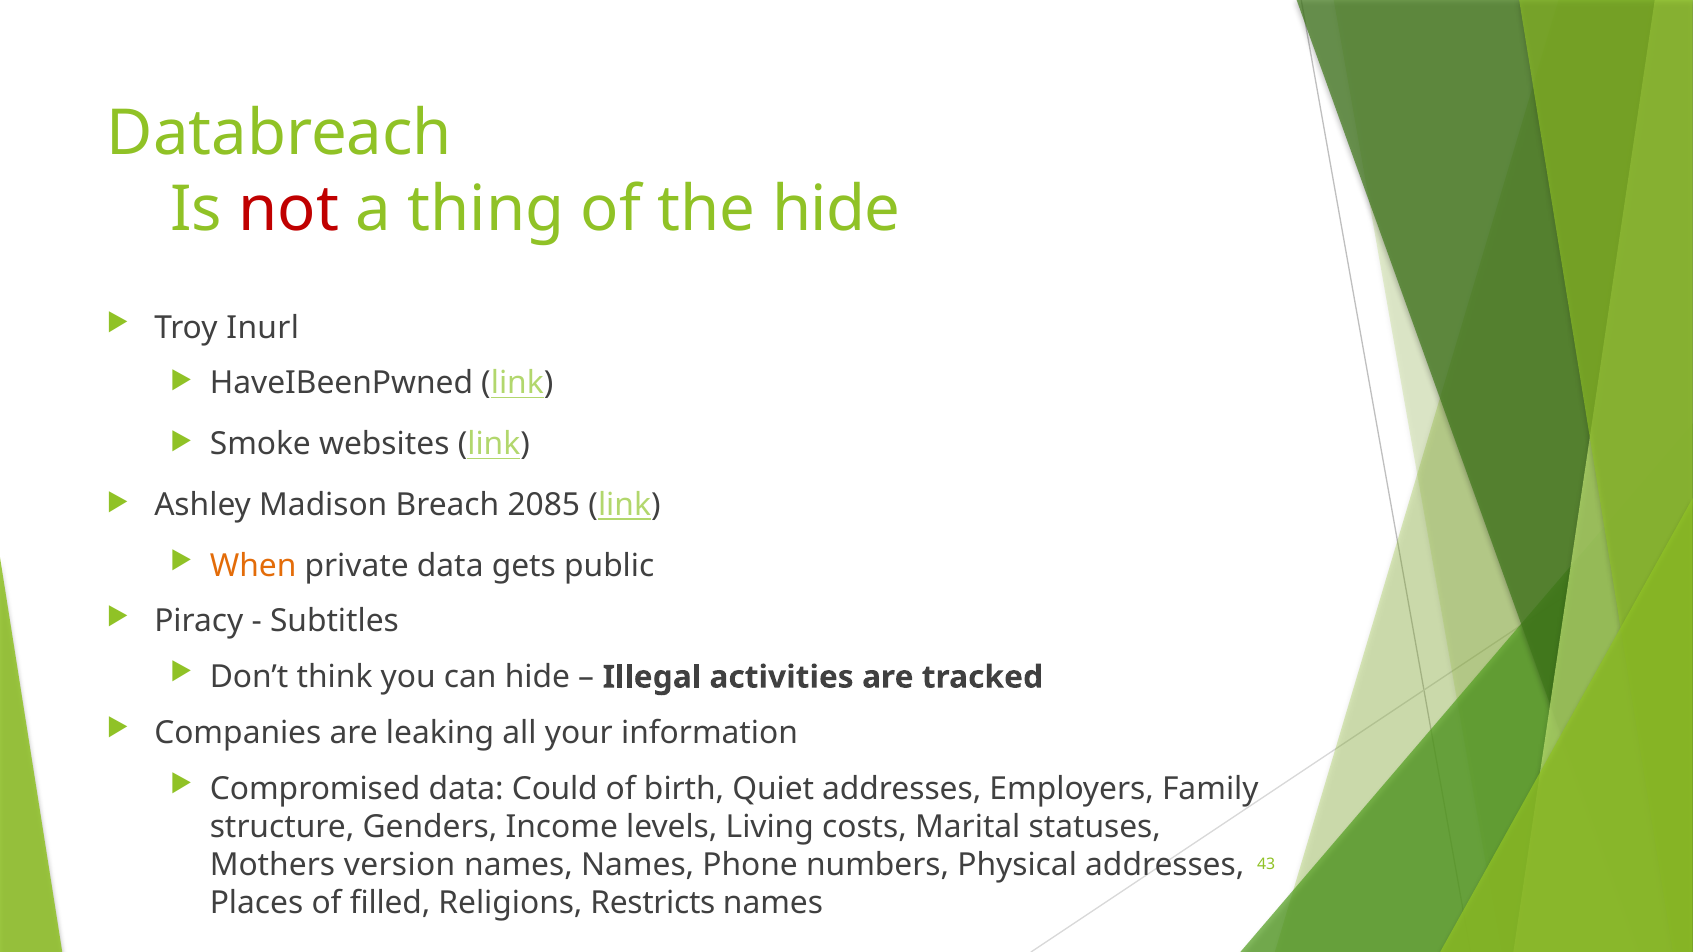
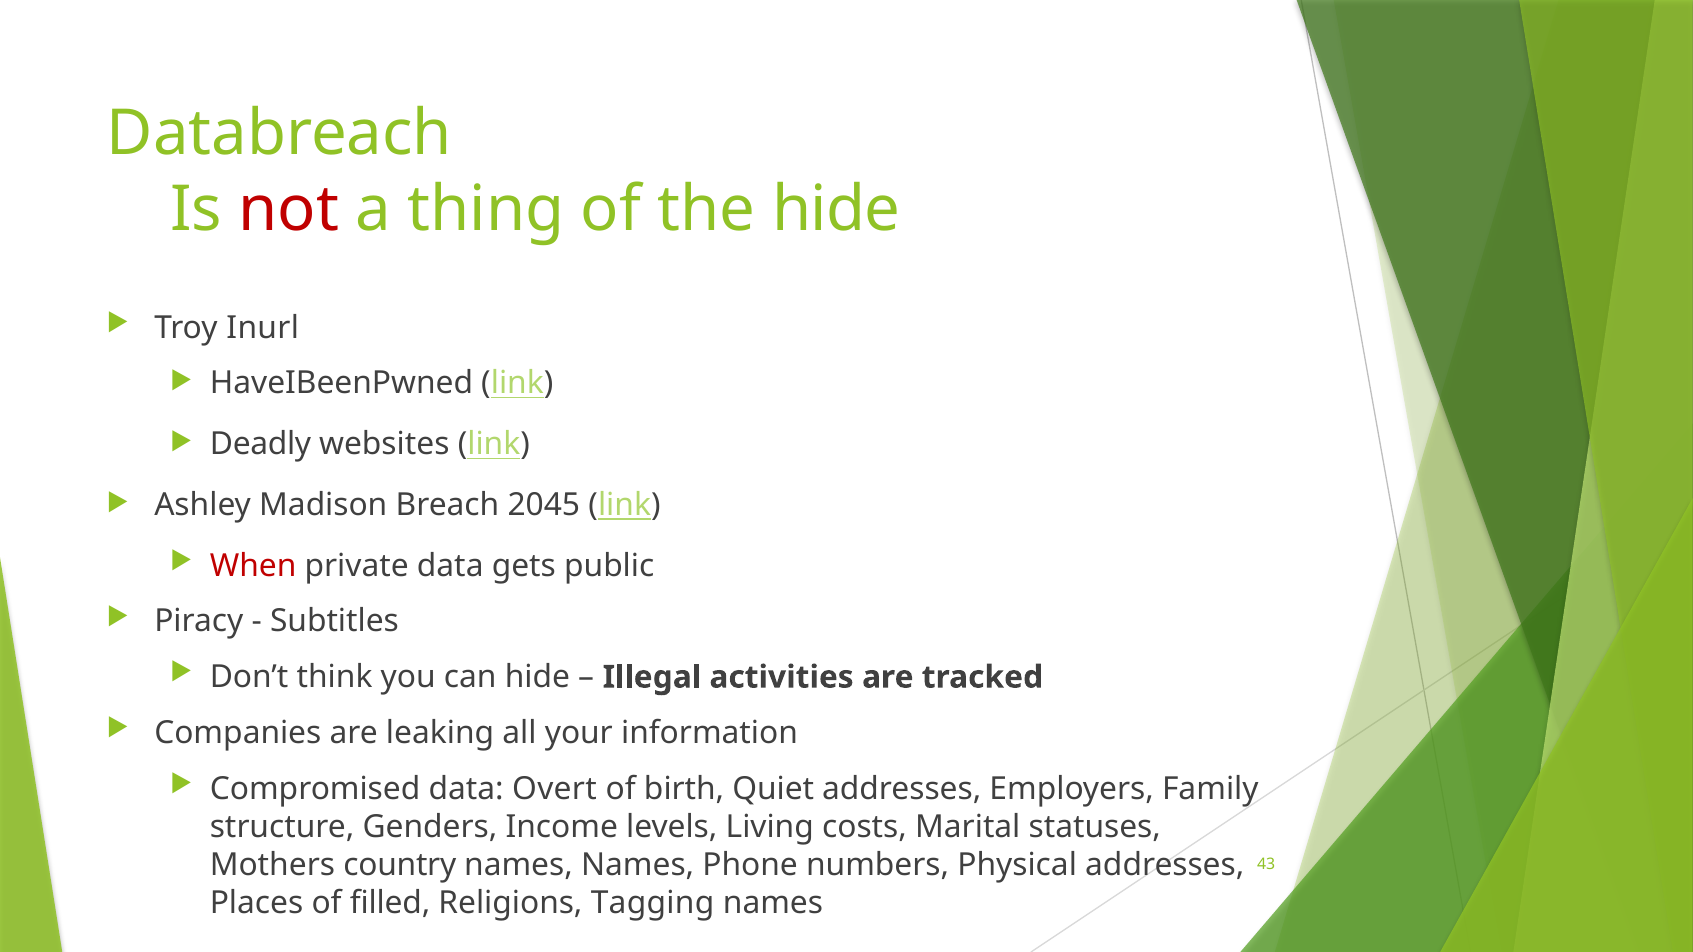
Smoke: Smoke -> Deadly (261, 444)
2085: 2085 -> 2045 (544, 505)
When colour: orange -> red (253, 566)
Could: Could -> Overt (554, 789)
version: version -> country (400, 865)
Restricts: Restricts -> Tagging (653, 903)
